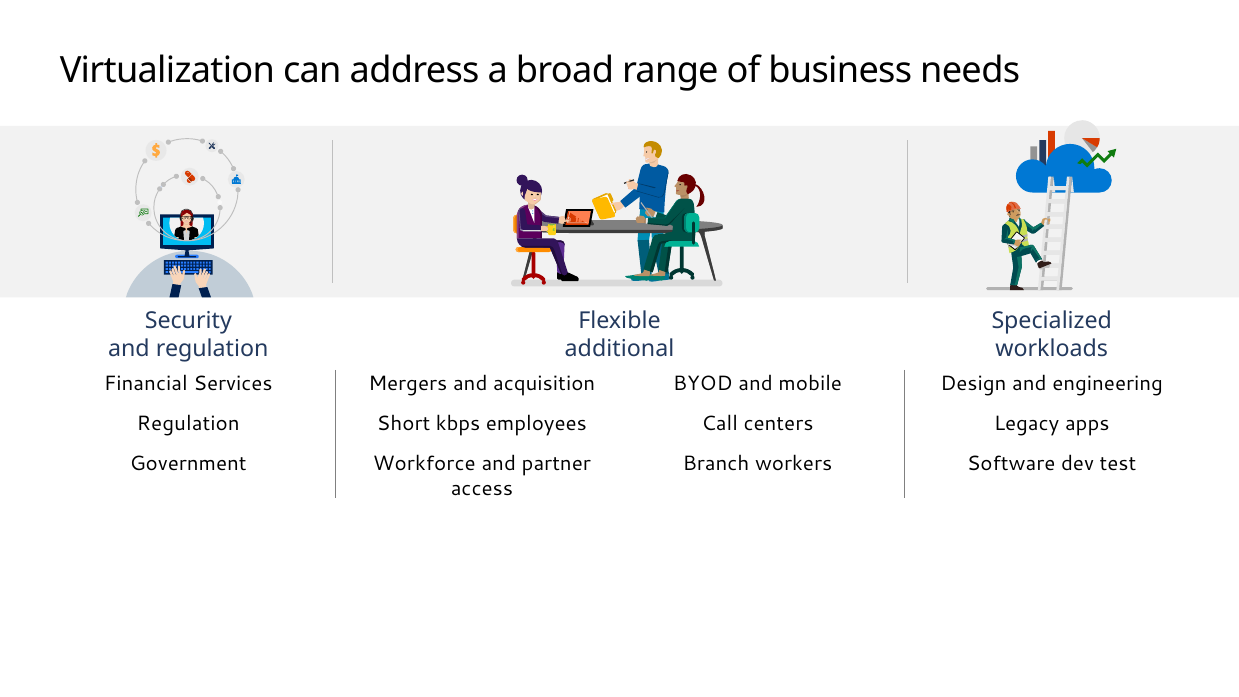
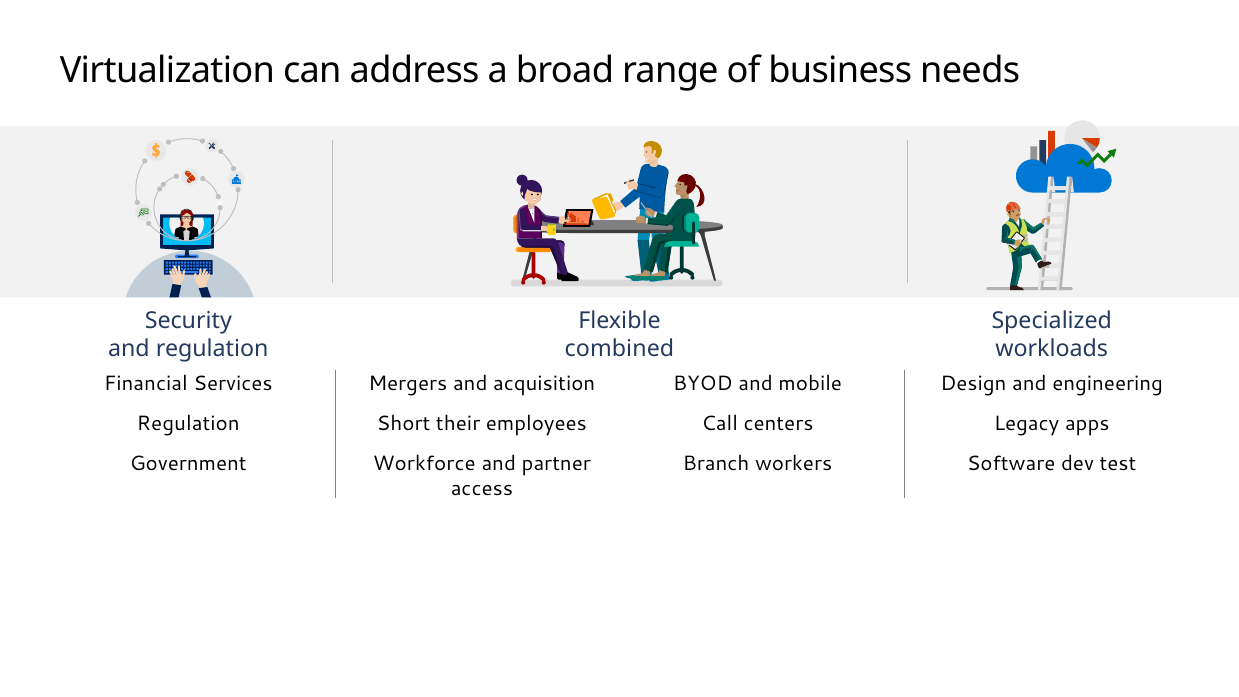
additional: additional -> combined (619, 349)
kbps: kbps -> their (458, 424)
